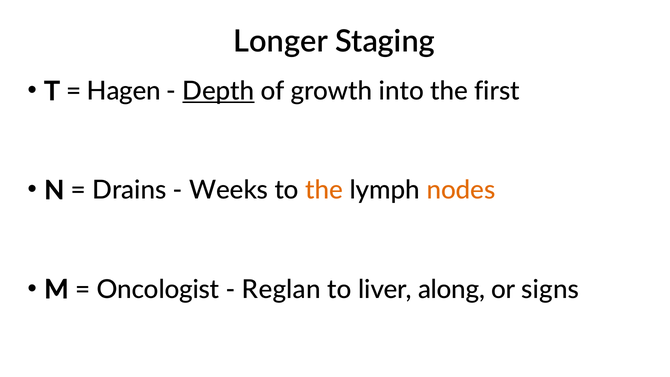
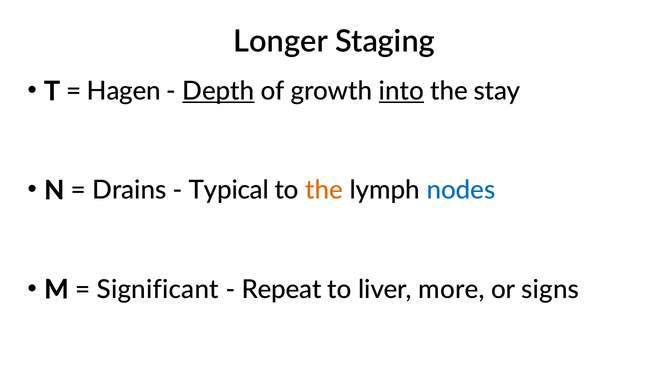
into underline: none -> present (401, 91)
first: first -> stay (497, 91)
Weeks: Weeks -> Typical (229, 190)
nodes colour: orange -> blue (461, 190)
Oncologist: Oncologist -> Significant (158, 289)
Reglan: Reglan -> Repeat (282, 289)
along: along -> more (451, 289)
